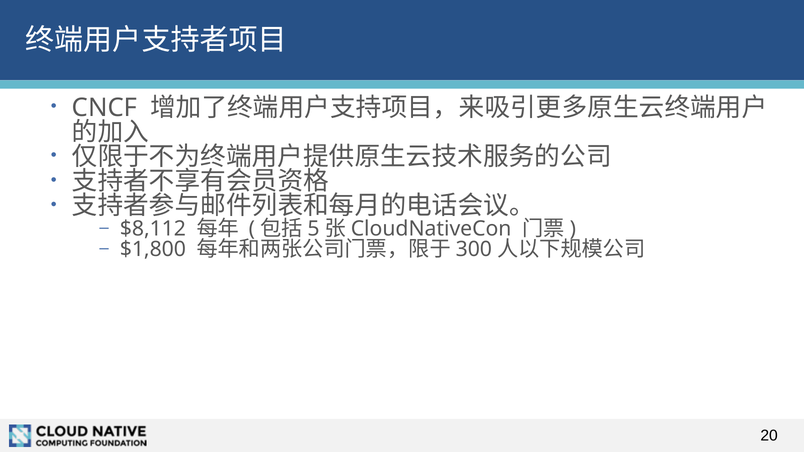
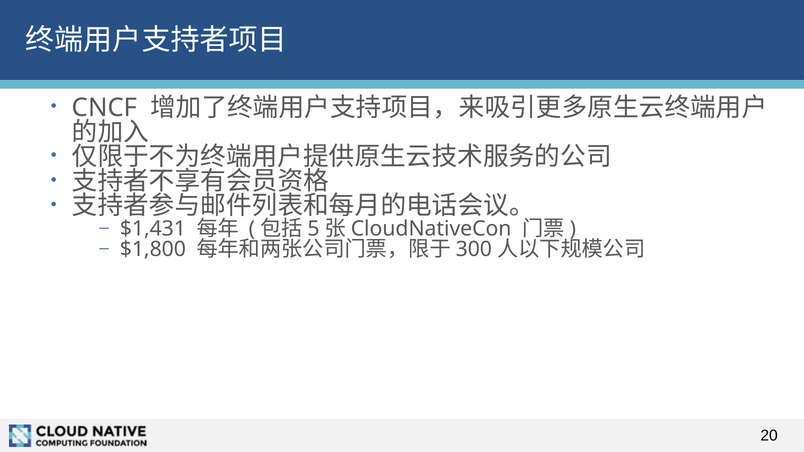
$8,112: $8,112 -> $1,431 (153, 229)
